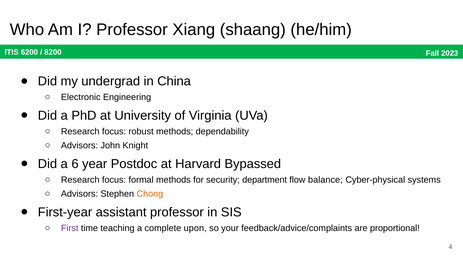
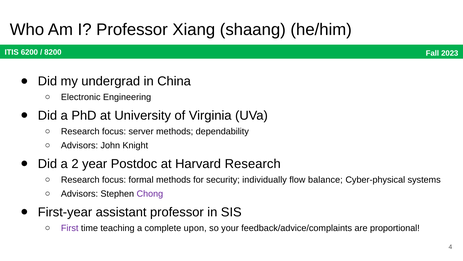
robust: robust -> server (141, 131)
6: 6 -> 2 (75, 163)
Harvard Bypassed: Bypassed -> Research (253, 163)
department: department -> individually (265, 180)
Chong colour: orange -> purple (150, 194)
